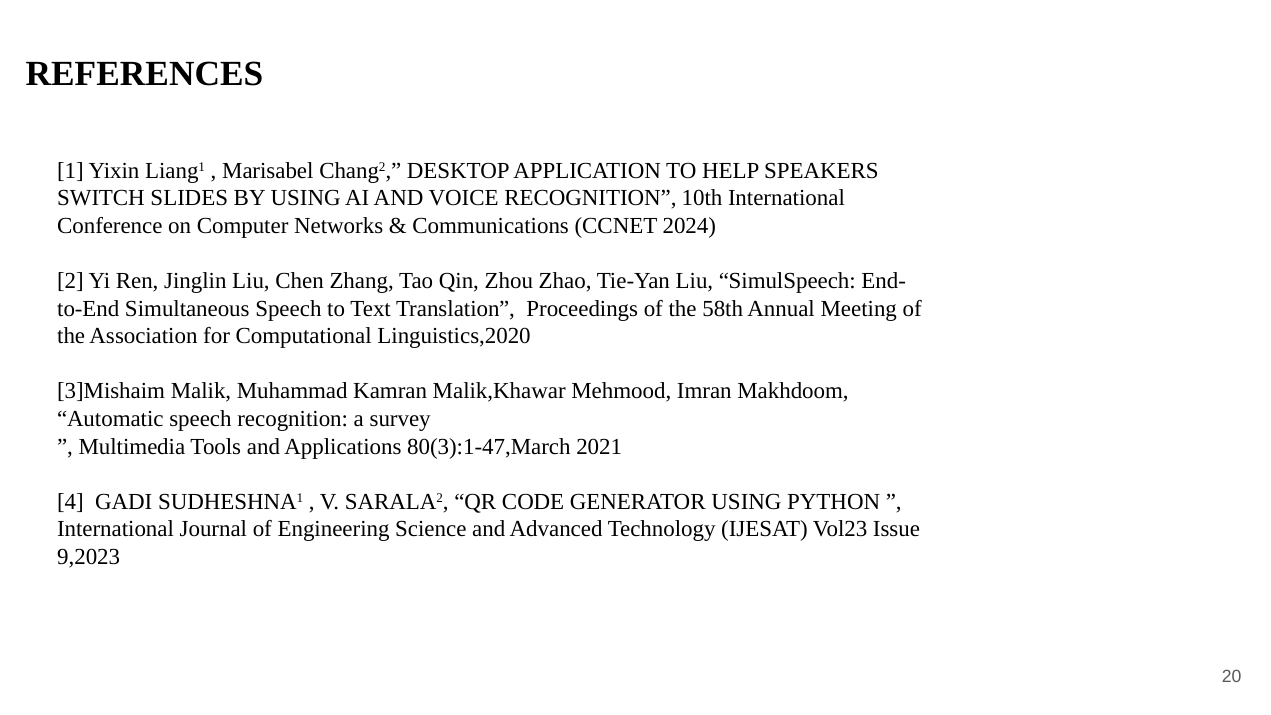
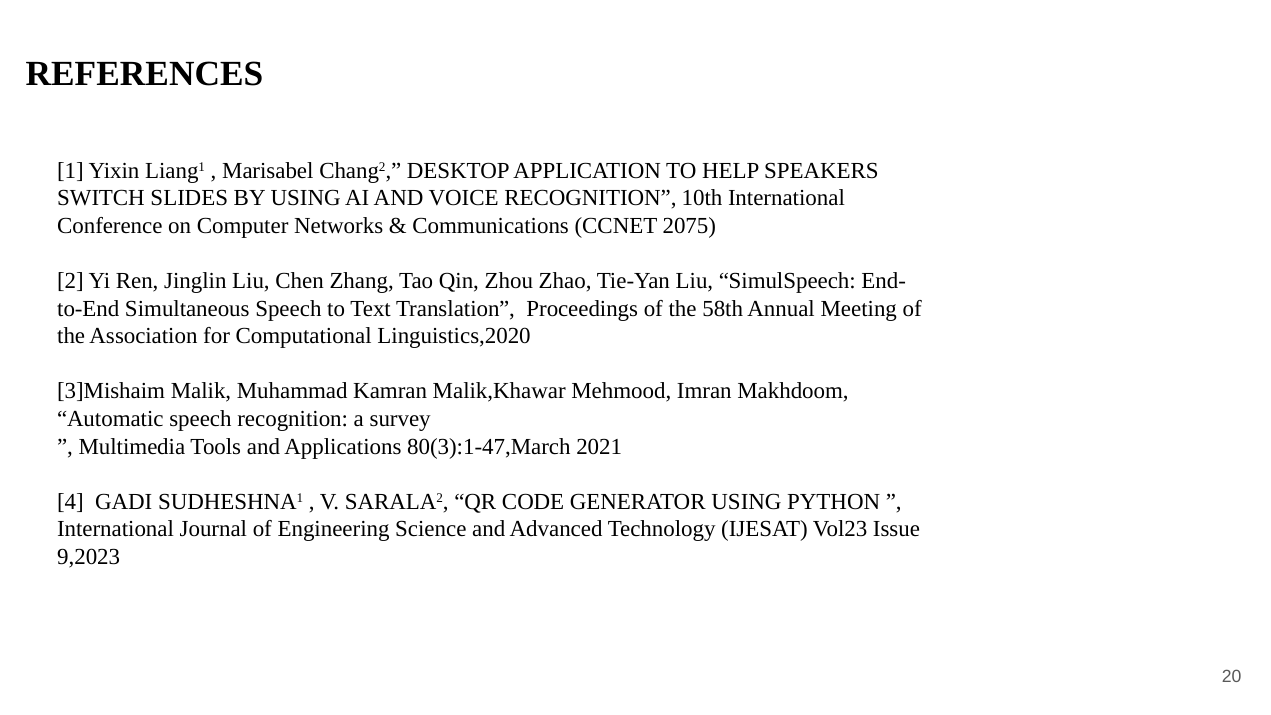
2024: 2024 -> 2075 (689, 226)
